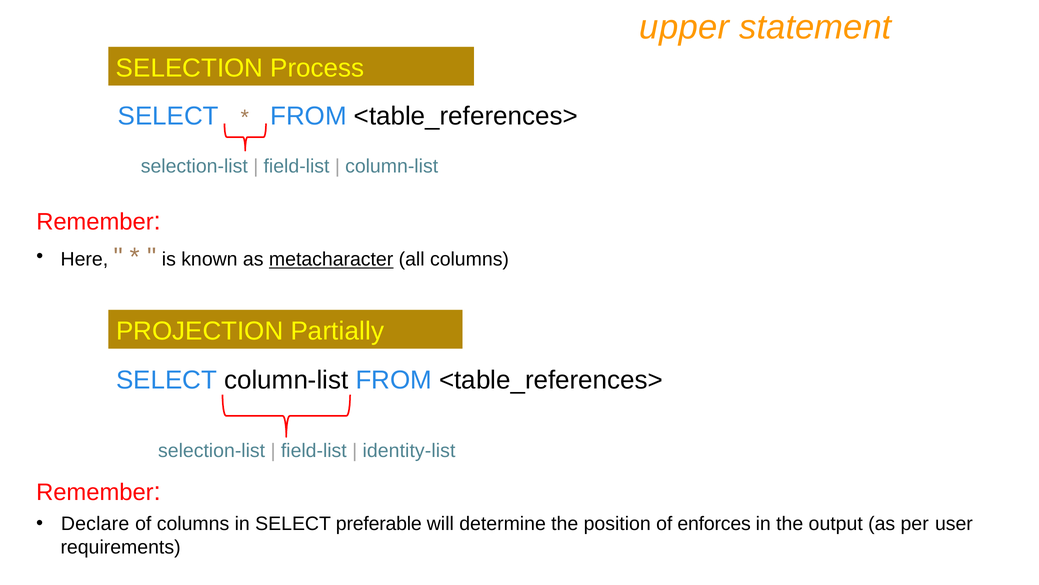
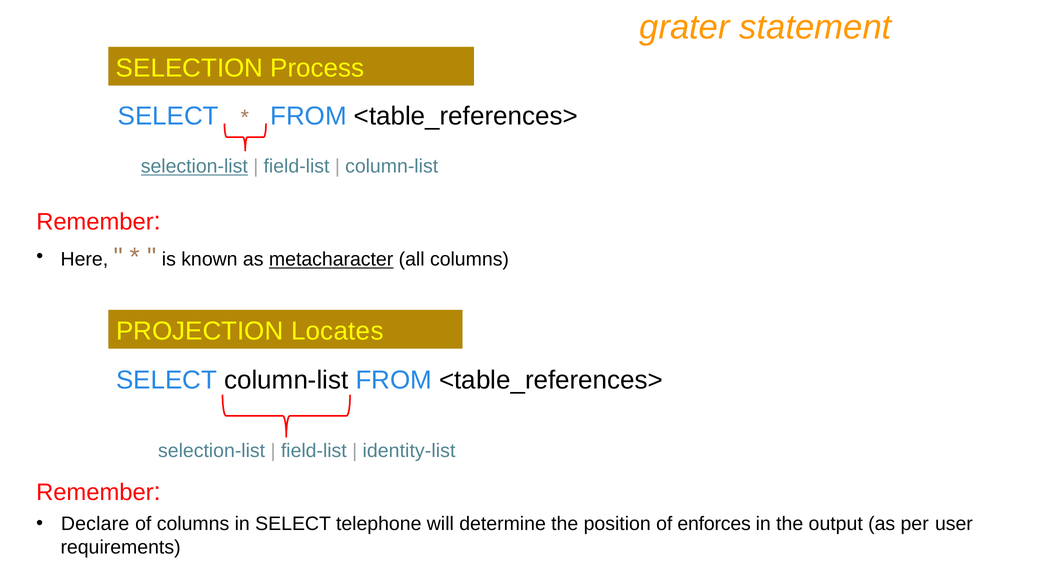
upper: upper -> grater (685, 27)
selection-list underline: none -> present (194, 166)
Partially: Partially -> Locates (337, 331)
preferable: preferable -> telephone (379, 523)
